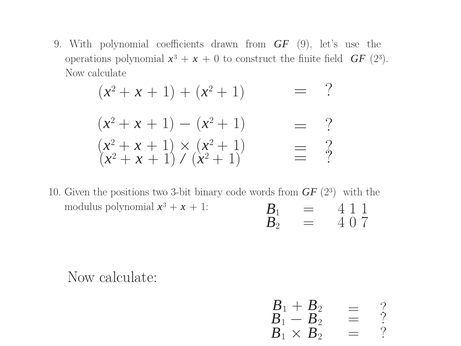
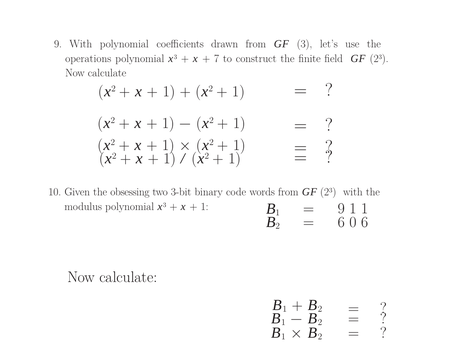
GF 9: 9 -> 3 (305, 44)
0: 0 -> 7 (217, 59)
positions: positions -> obsessing (130, 192)
4: 4 -> 9 (341, 208)
4: 4 -> 6 (341, 222)
0 7: 7 -> 6 (365, 222)
